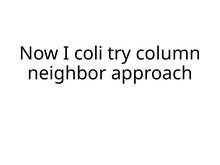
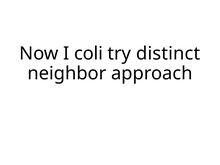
column: column -> distinct (168, 54)
